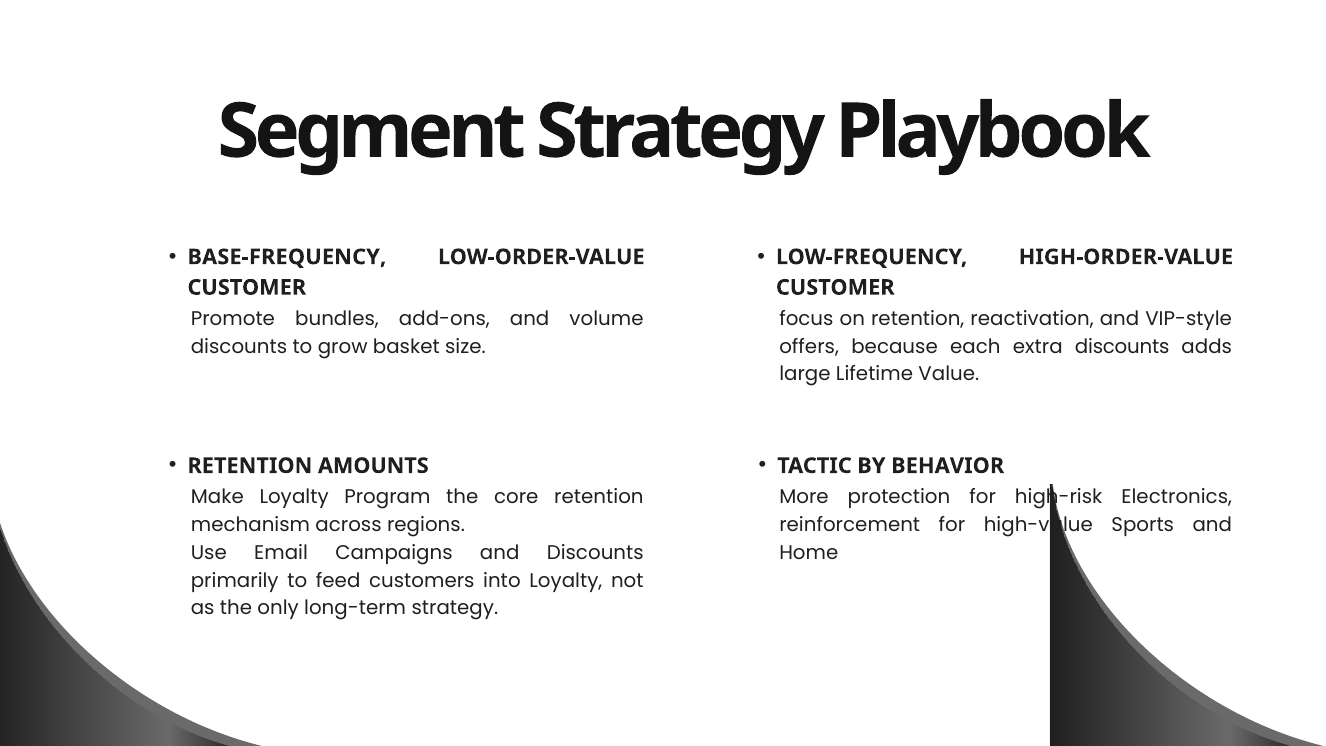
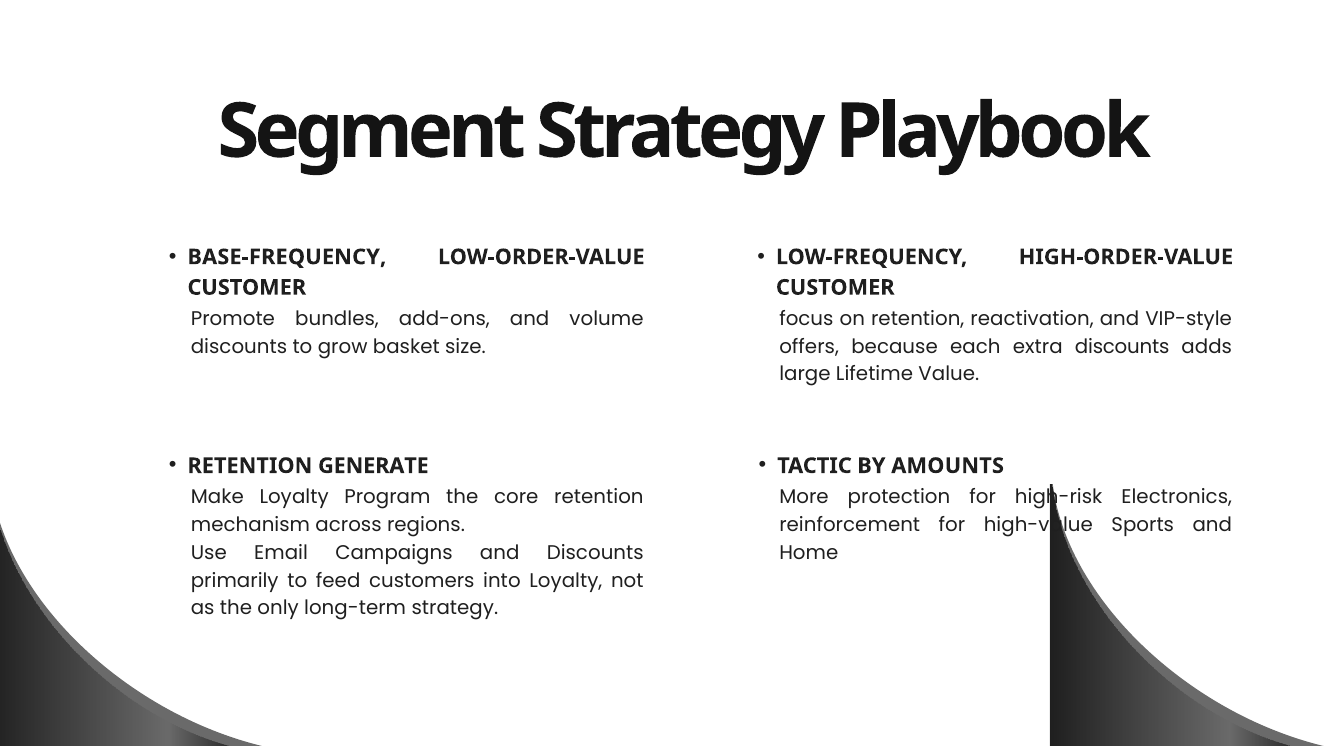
AMOUNTS: AMOUNTS -> GENERATE (373, 466)
BEHAVIOR: BEHAVIOR -> AMOUNTS (948, 466)
